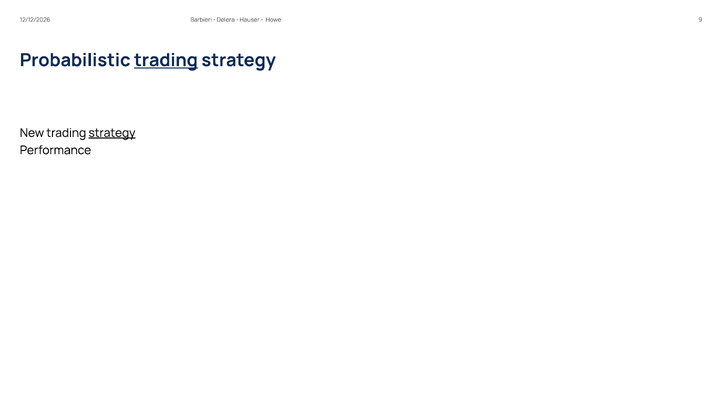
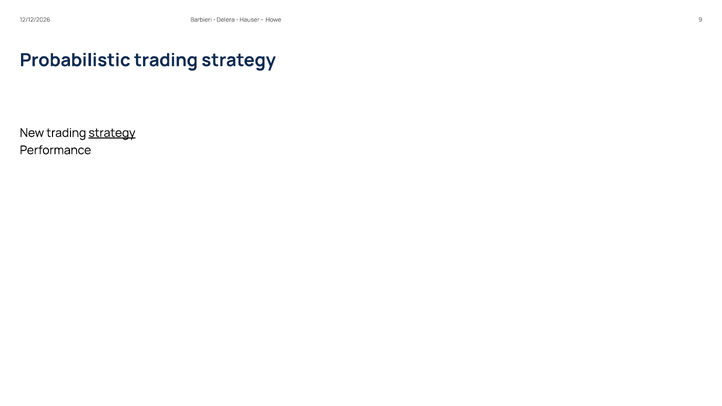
trading underline: present -> none (166, 60)
